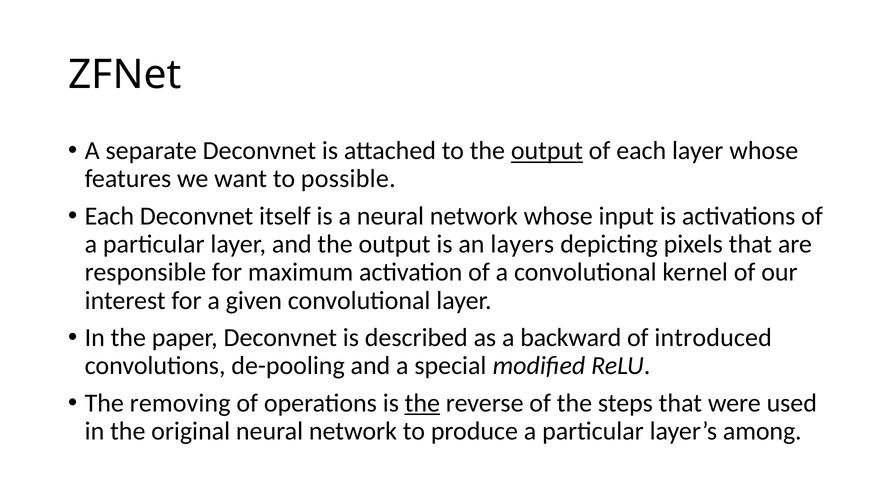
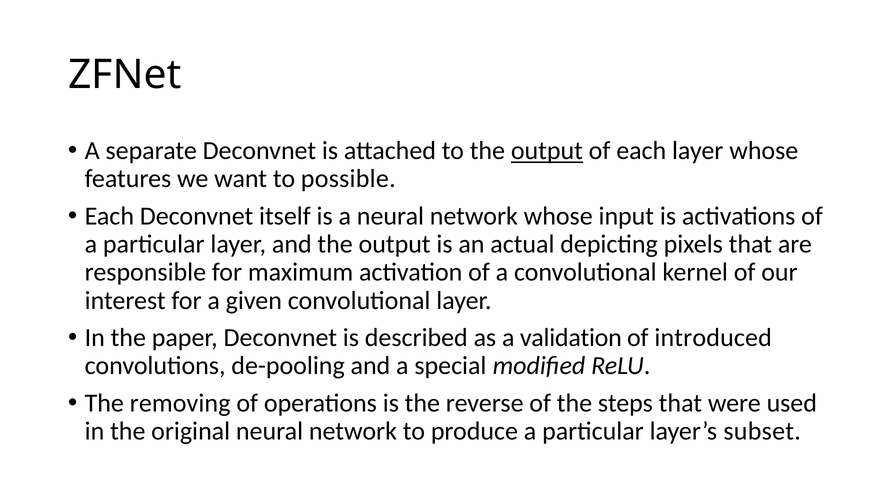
layers: layers -> actual (522, 244)
backward: backward -> validation (571, 338)
the underline: present -> none (422, 403)
among: among -> subset (762, 431)
